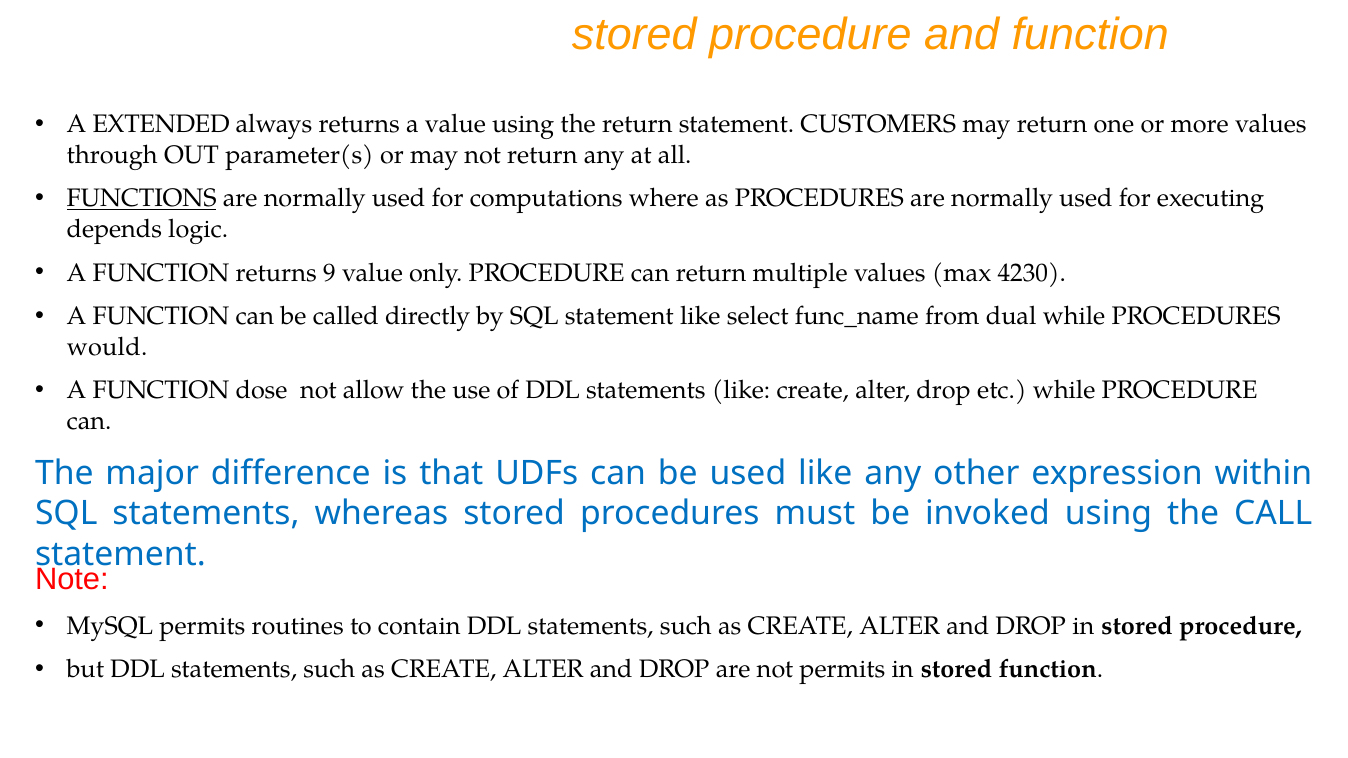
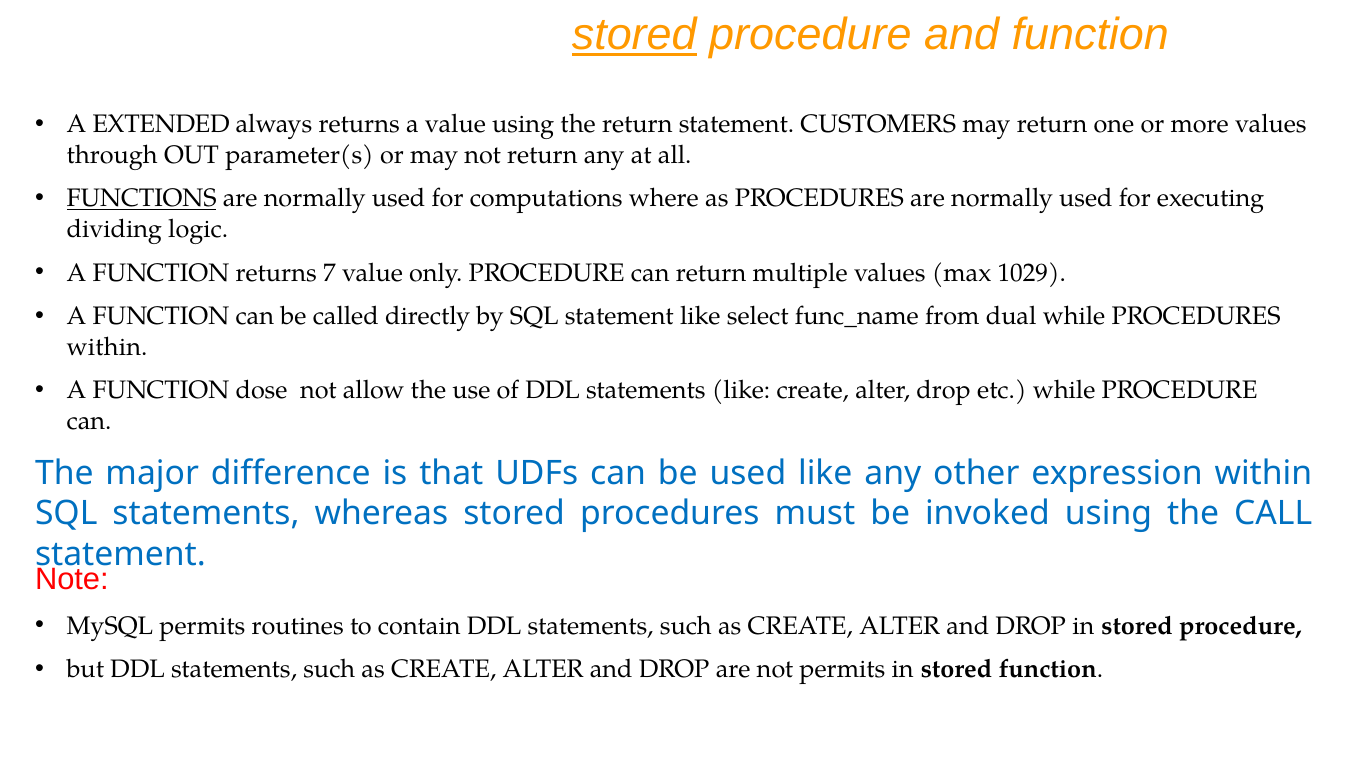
stored underline: none -> present (634, 35)
depends: depends -> dividing (114, 229)
9: 9 -> 7 (329, 273)
4230: 4230 -> 1029 (1032, 273)
would: would -> within (107, 347)
